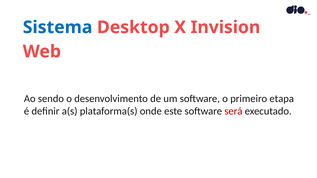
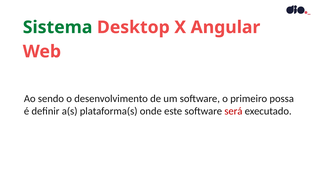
Sistema colour: blue -> green (58, 27)
Invision: Invision -> Angular (225, 27)
etapa: etapa -> possa (282, 99)
